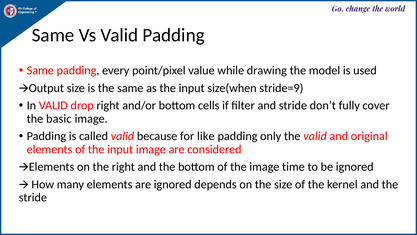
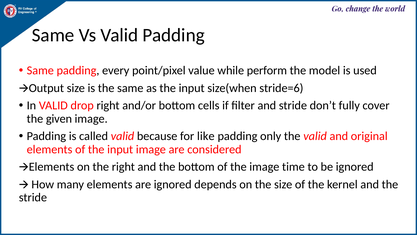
drawing: drawing -> perform (267, 70)
stride=9: stride=9 -> stride=6 (281, 88)
basic: basic -> given (59, 119)
